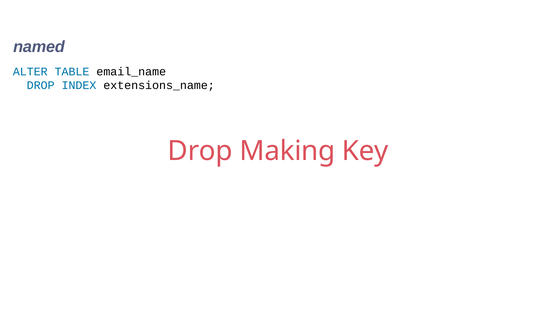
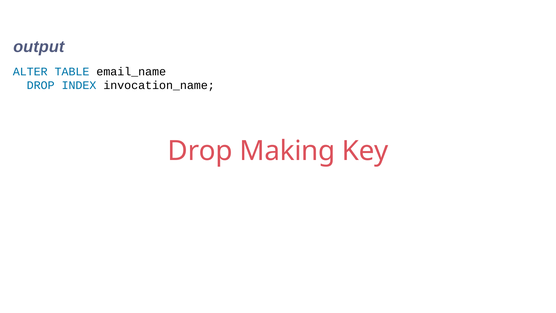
named: named -> output (39, 47)
extensions_name: extensions_name -> invocation_name (159, 85)
